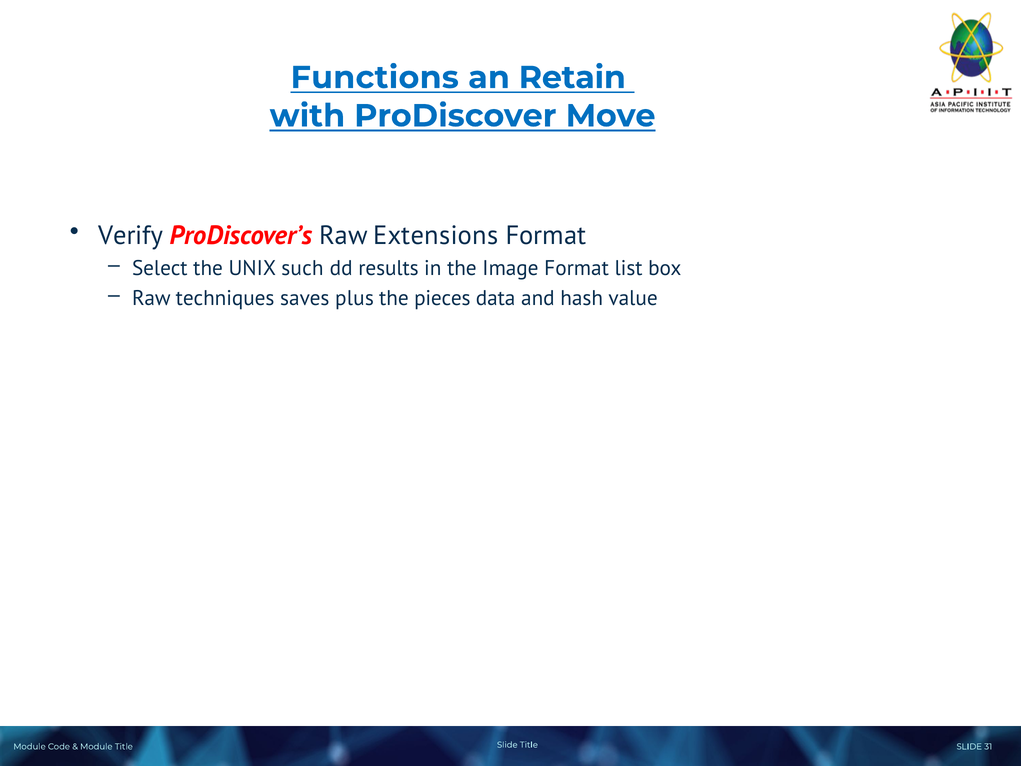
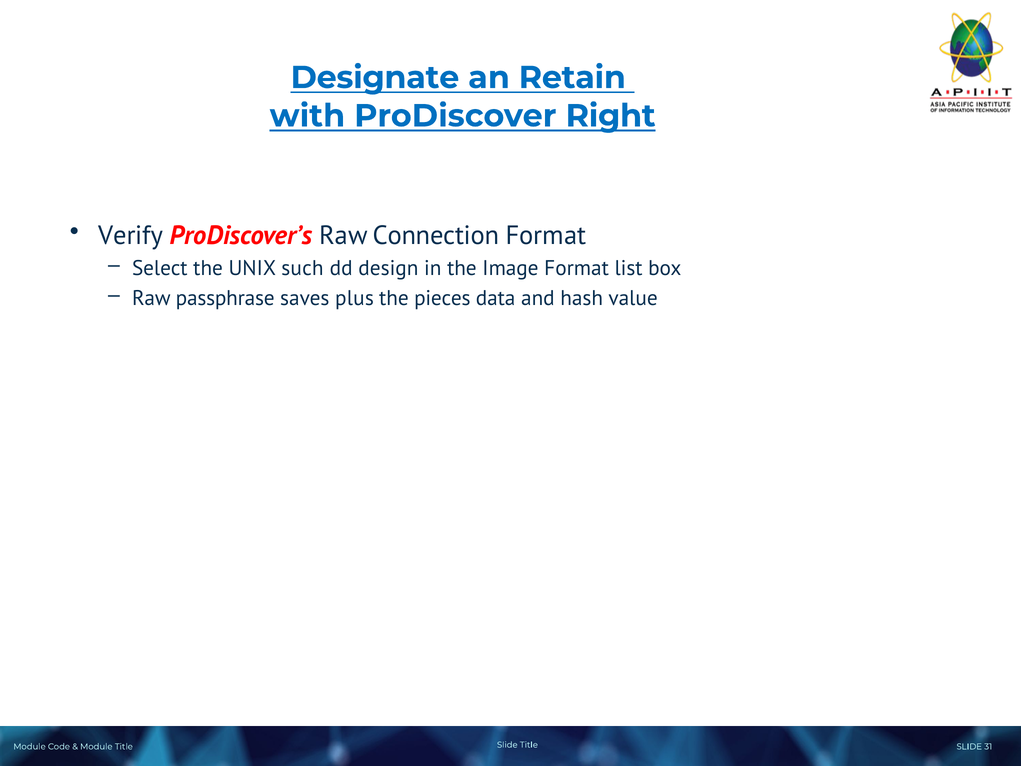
Functions: Functions -> Designate (375, 78)
Move: Move -> Right (611, 116)
Extensions: Extensions -> Connection (436, 236)
results: results -> design (388, 268)
techniques: techniques -> passphrase (225, 298)
